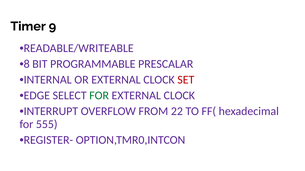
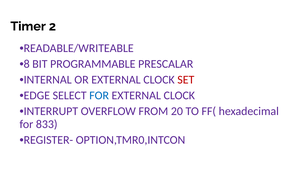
9: 9 -> 2 (52, 26)
FOR colour: green -> blue (99, 96)
22: 22 -> 20 (177, 112)
555: 555 -> 833 (47, 125)
